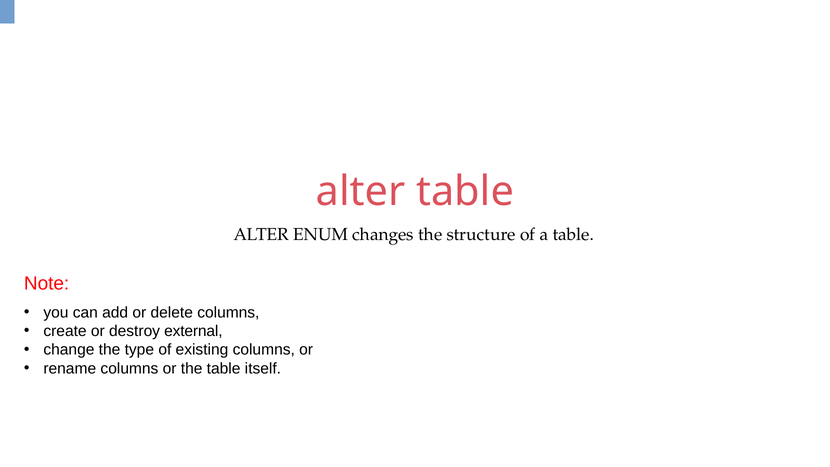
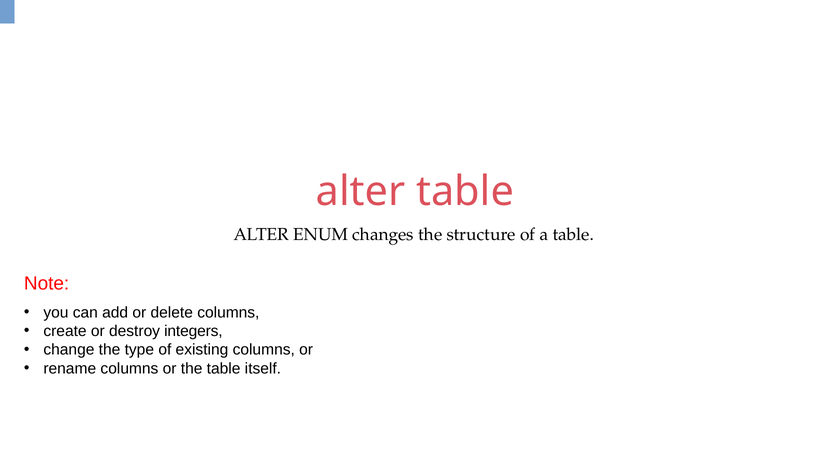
external: external -> integers (193, 331)
